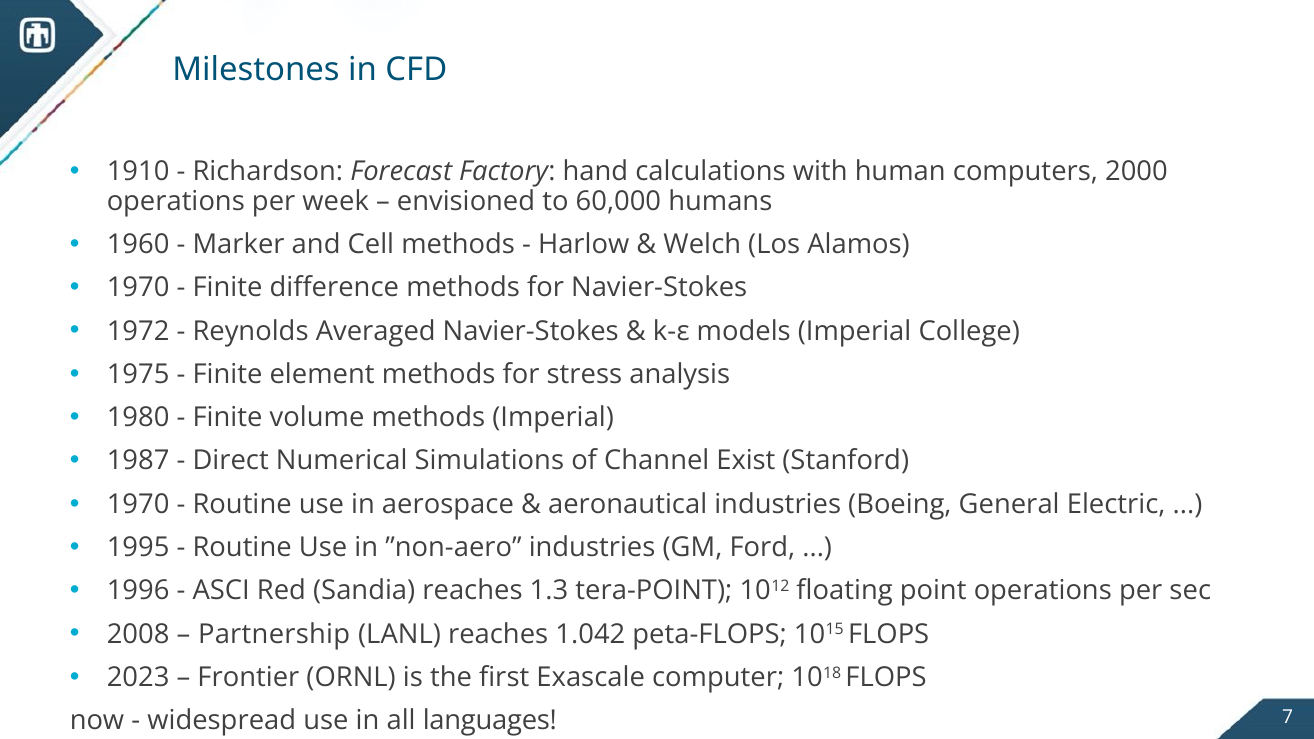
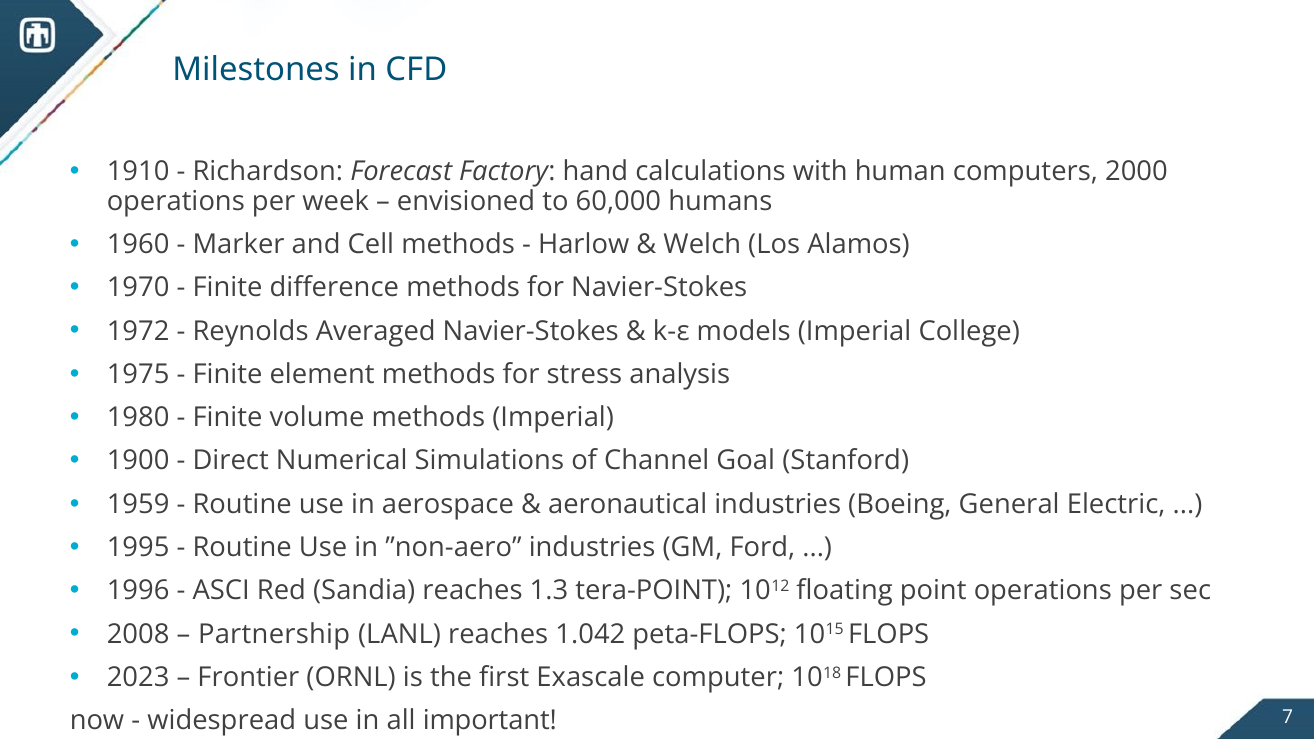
1987: 1987 -> 1900 (138, 461)
Exist: Exist -> Goal (746, 461)
1970: 1970 -> 1959 (138, 504)
languages: languages -> important (490, 721)
